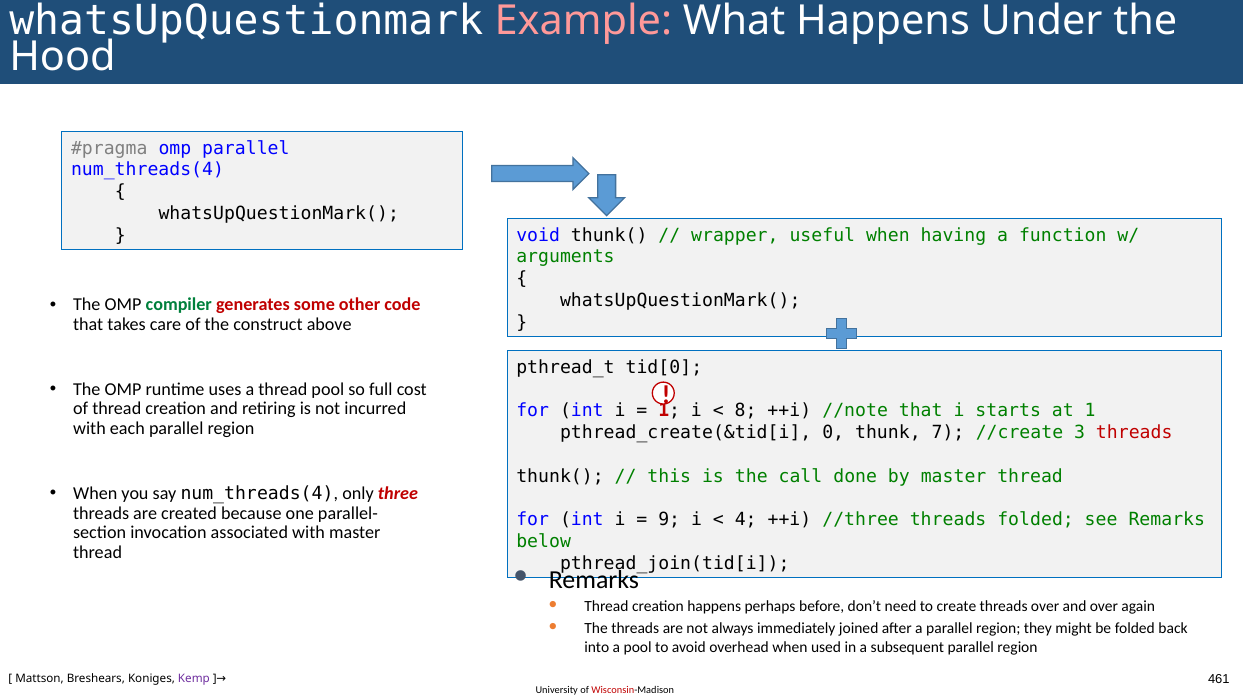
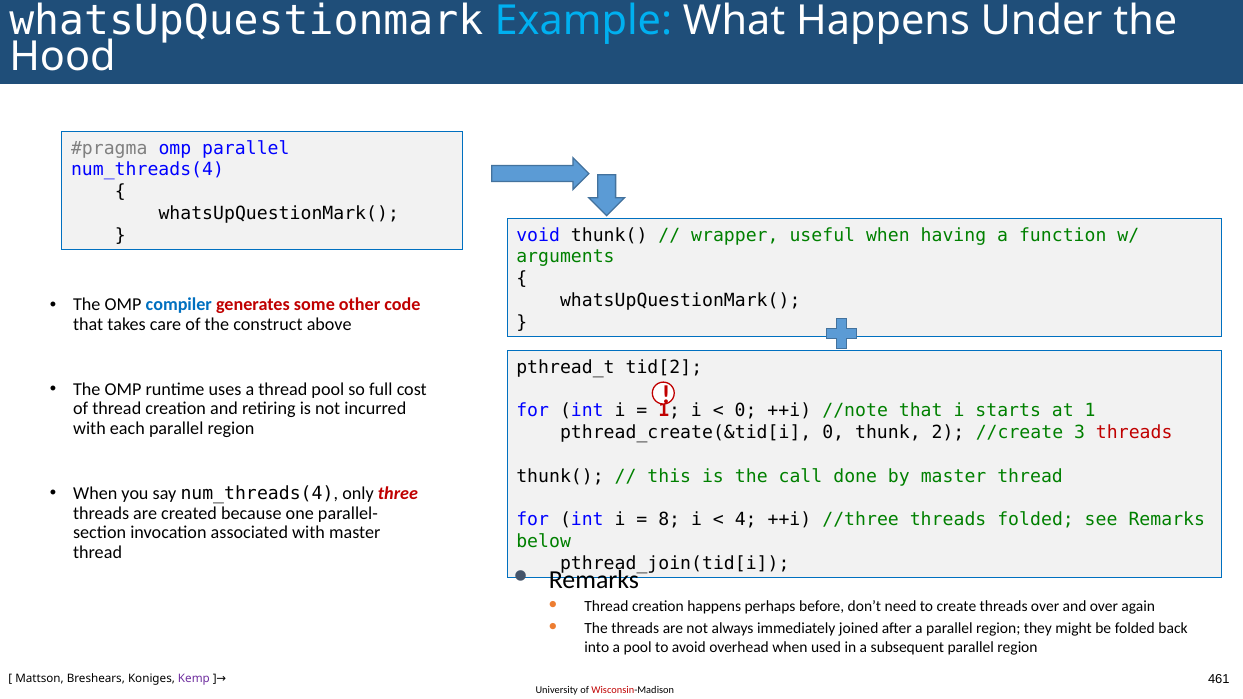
Example colour: pink -> light blue (583, 21)
compiler colour: green -> blue (179, 305)
tid[0: tid[0 -> tid[2 (664, 368)
8: 8 -> 0 (746, 411)
7: 7 -> 2 (948, 433)
9: 9 -> 8 (669, 520)
